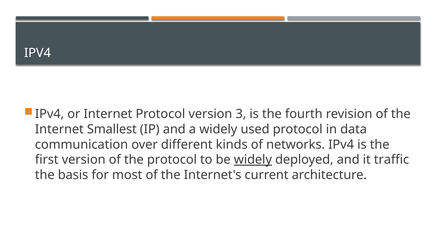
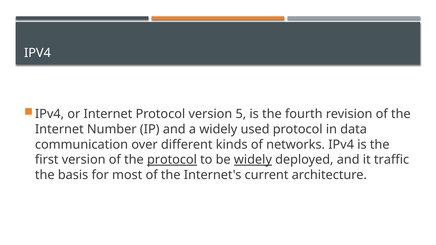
3: 3 -> 5 (241, 114)
Smallest: Smallest -> Number (112, 129)
protocol underline: none -> present (172, 160)
